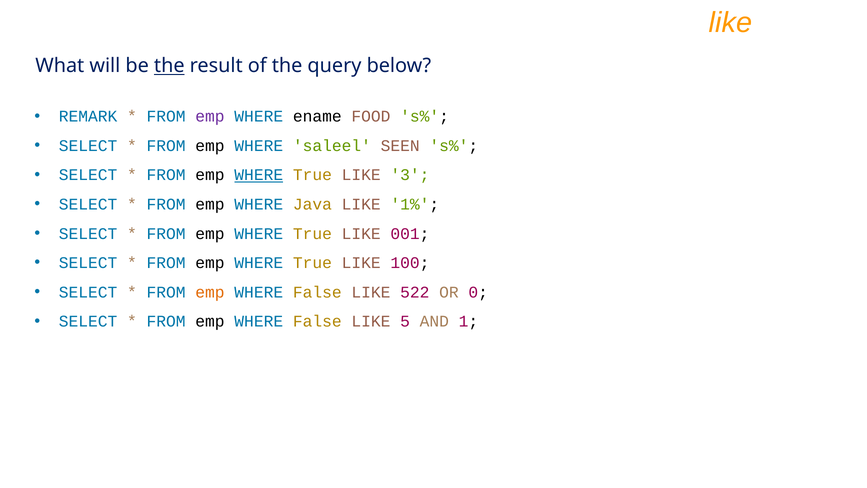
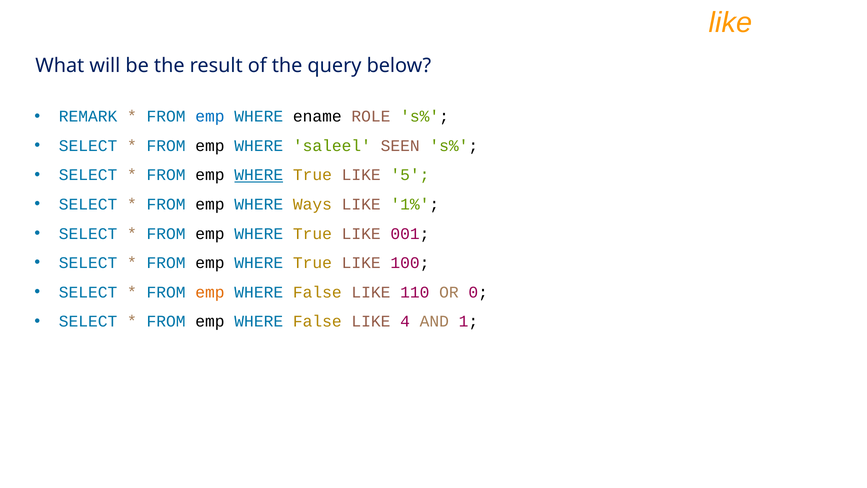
the underline: present -> none (169, 66)
emp colour: purple -> blue (210, 116)
FOOD: FOOD -> ROLE (371, 116)
3: 3 -> 5 (410, 175)
Java: Java -> Ways (312, 204)
522: 522 -> 110 (415, 292)
5: 5 -> 4 (405, 321)
